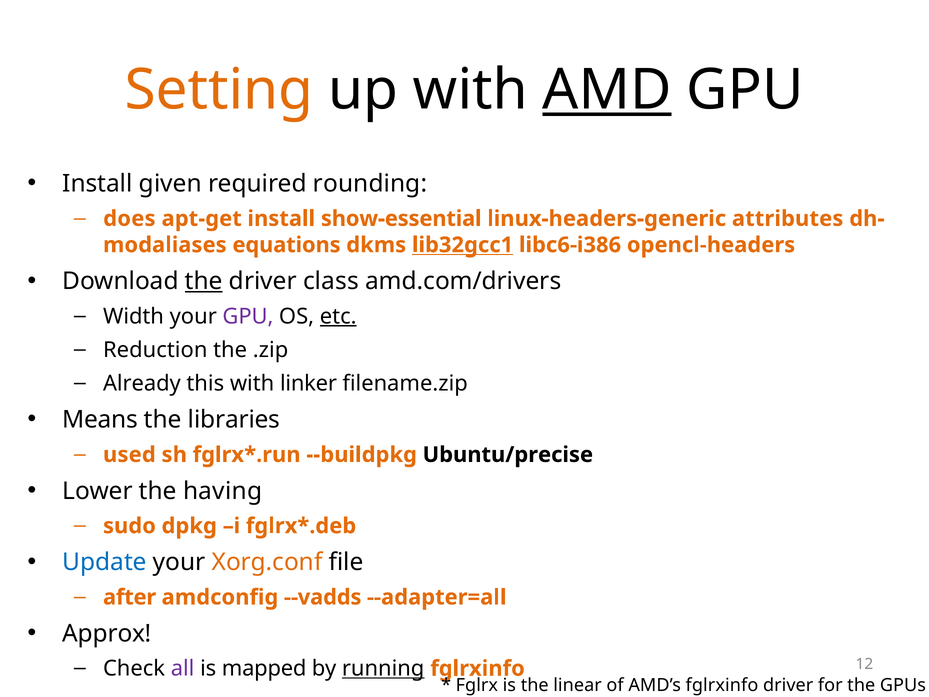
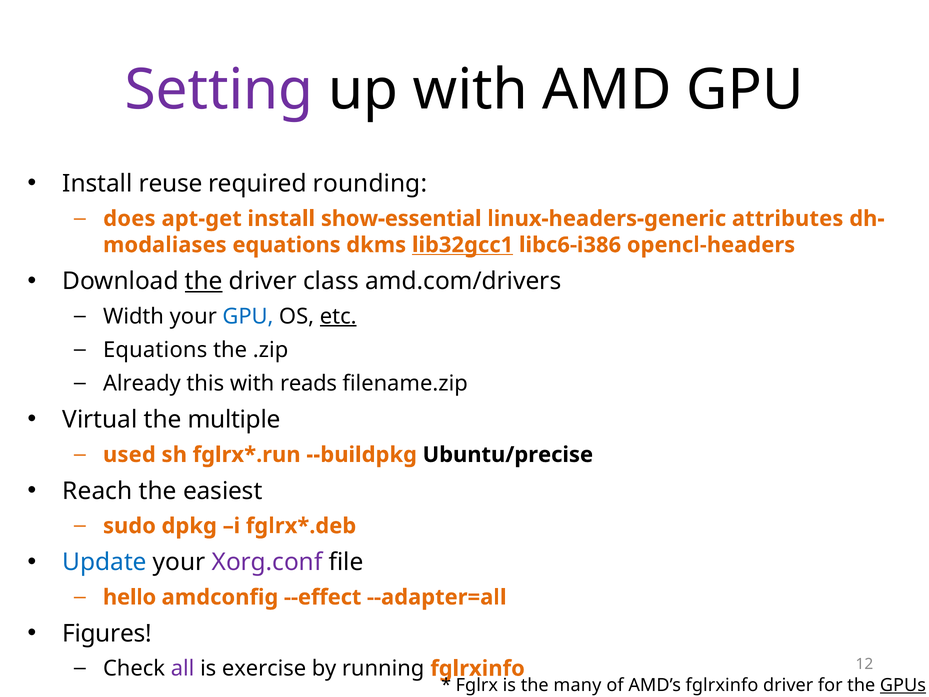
Setting colour: orange -> purple (219, 90)
AMD underline: present -> none (607, 90)
given: given -> reuse (171, 184)
GPU colour: purple -> blue (248, 316)
Reduction: Reduction -> Equations (155, 350)
linker: linker -> reads (308, 383)
Means: Means -> Virtual (100, 420)
libraries: libraries -> multiple (234, 420)
Lower: Lower -> Reach (97, 491)
having: having -> easiest (223, 491)
Xorg.conf colour: orange -> purple (267, 562)
after: after -> hello (130, 597)
--vadds: --vadds -> --effect (323, 597)
Approx: Approx -> Figures (107, 633)
mapped: mapped -> exercise (264, 668)
running underline: present -> none (383, 668)
linear: linear -> many (577, 685)
GPUs underline: none -> present (903, 685)
